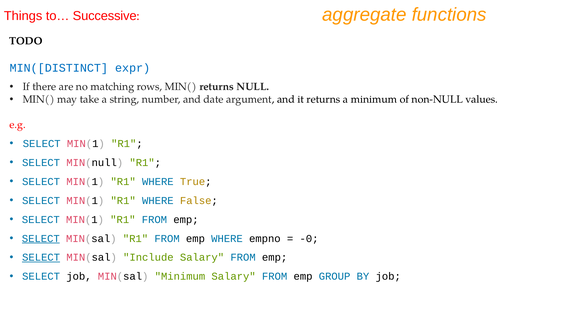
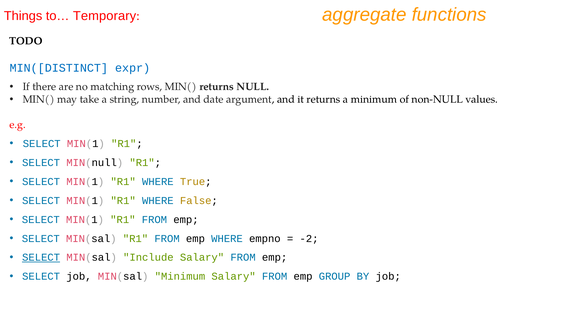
Successive: Successive -> Temporary (105, 16)
SELECT underline: present -> none (41, 238)
-0: -0 -> -2 (309, 238)
